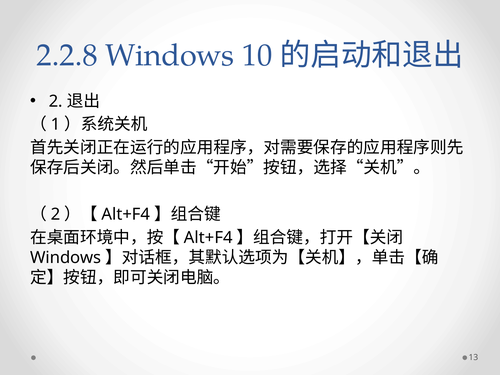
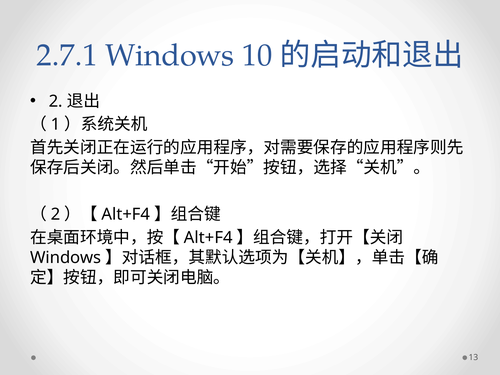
2.2.8: 2.2.8 -> 2.7.1 (67, 55)
